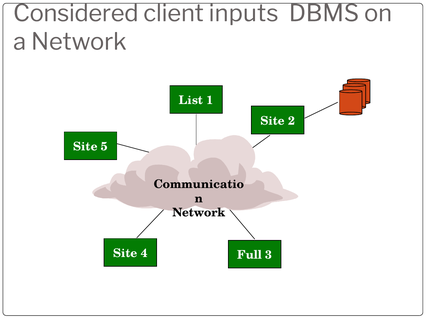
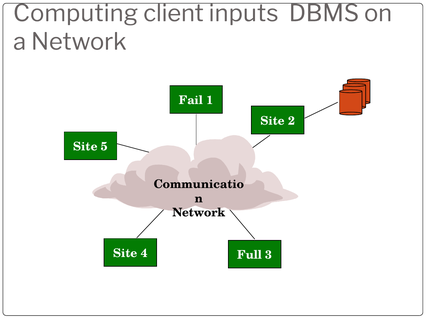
Considered: Considered -> Computing (76, 13)
List: List -> Fail (191, 100)
